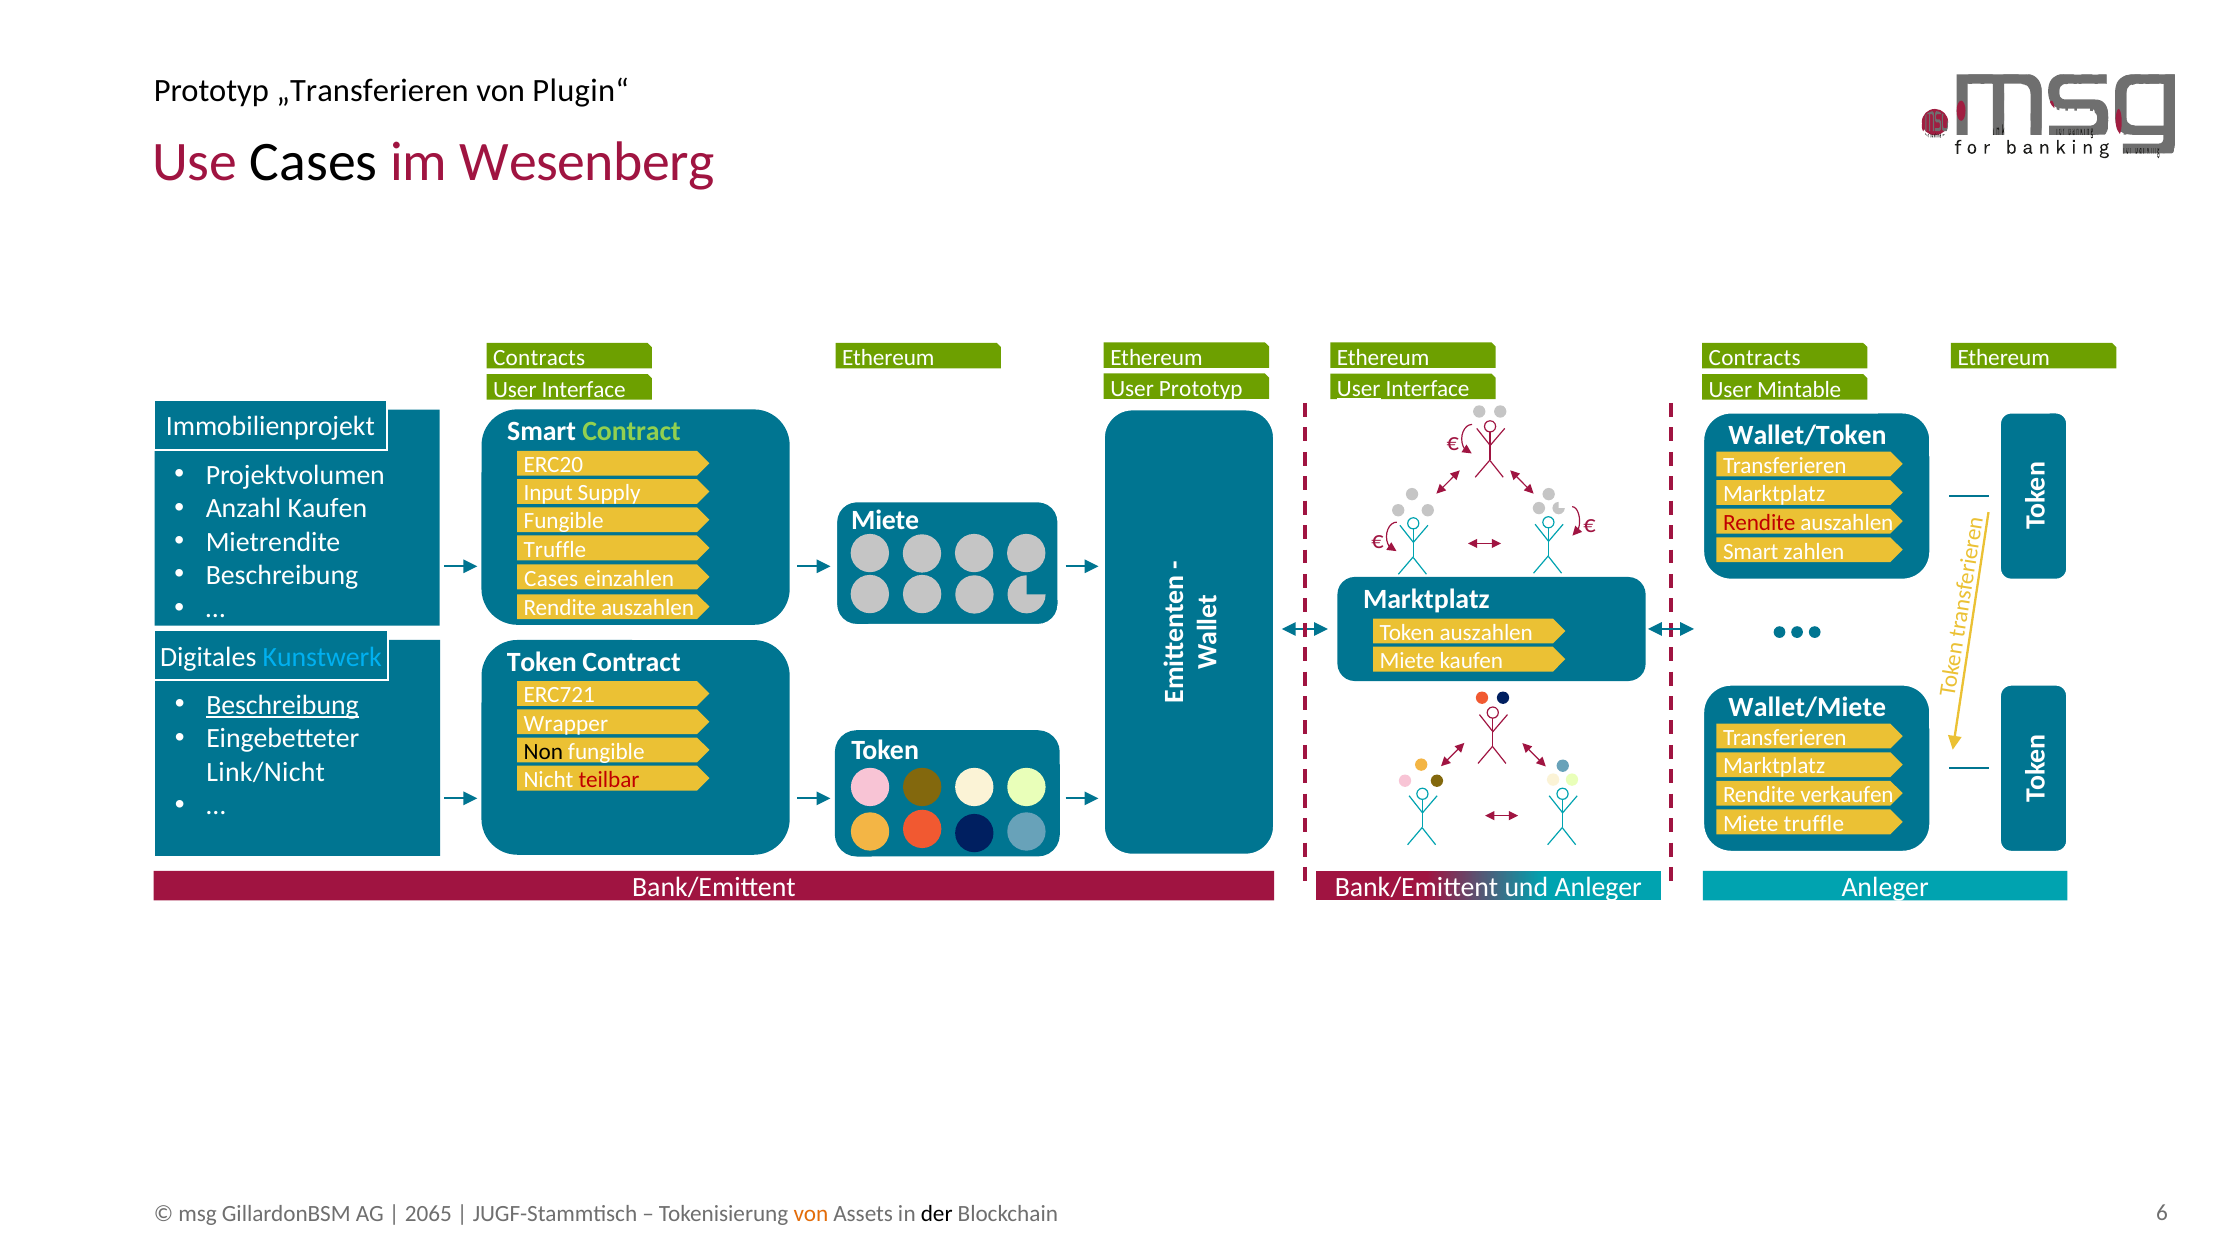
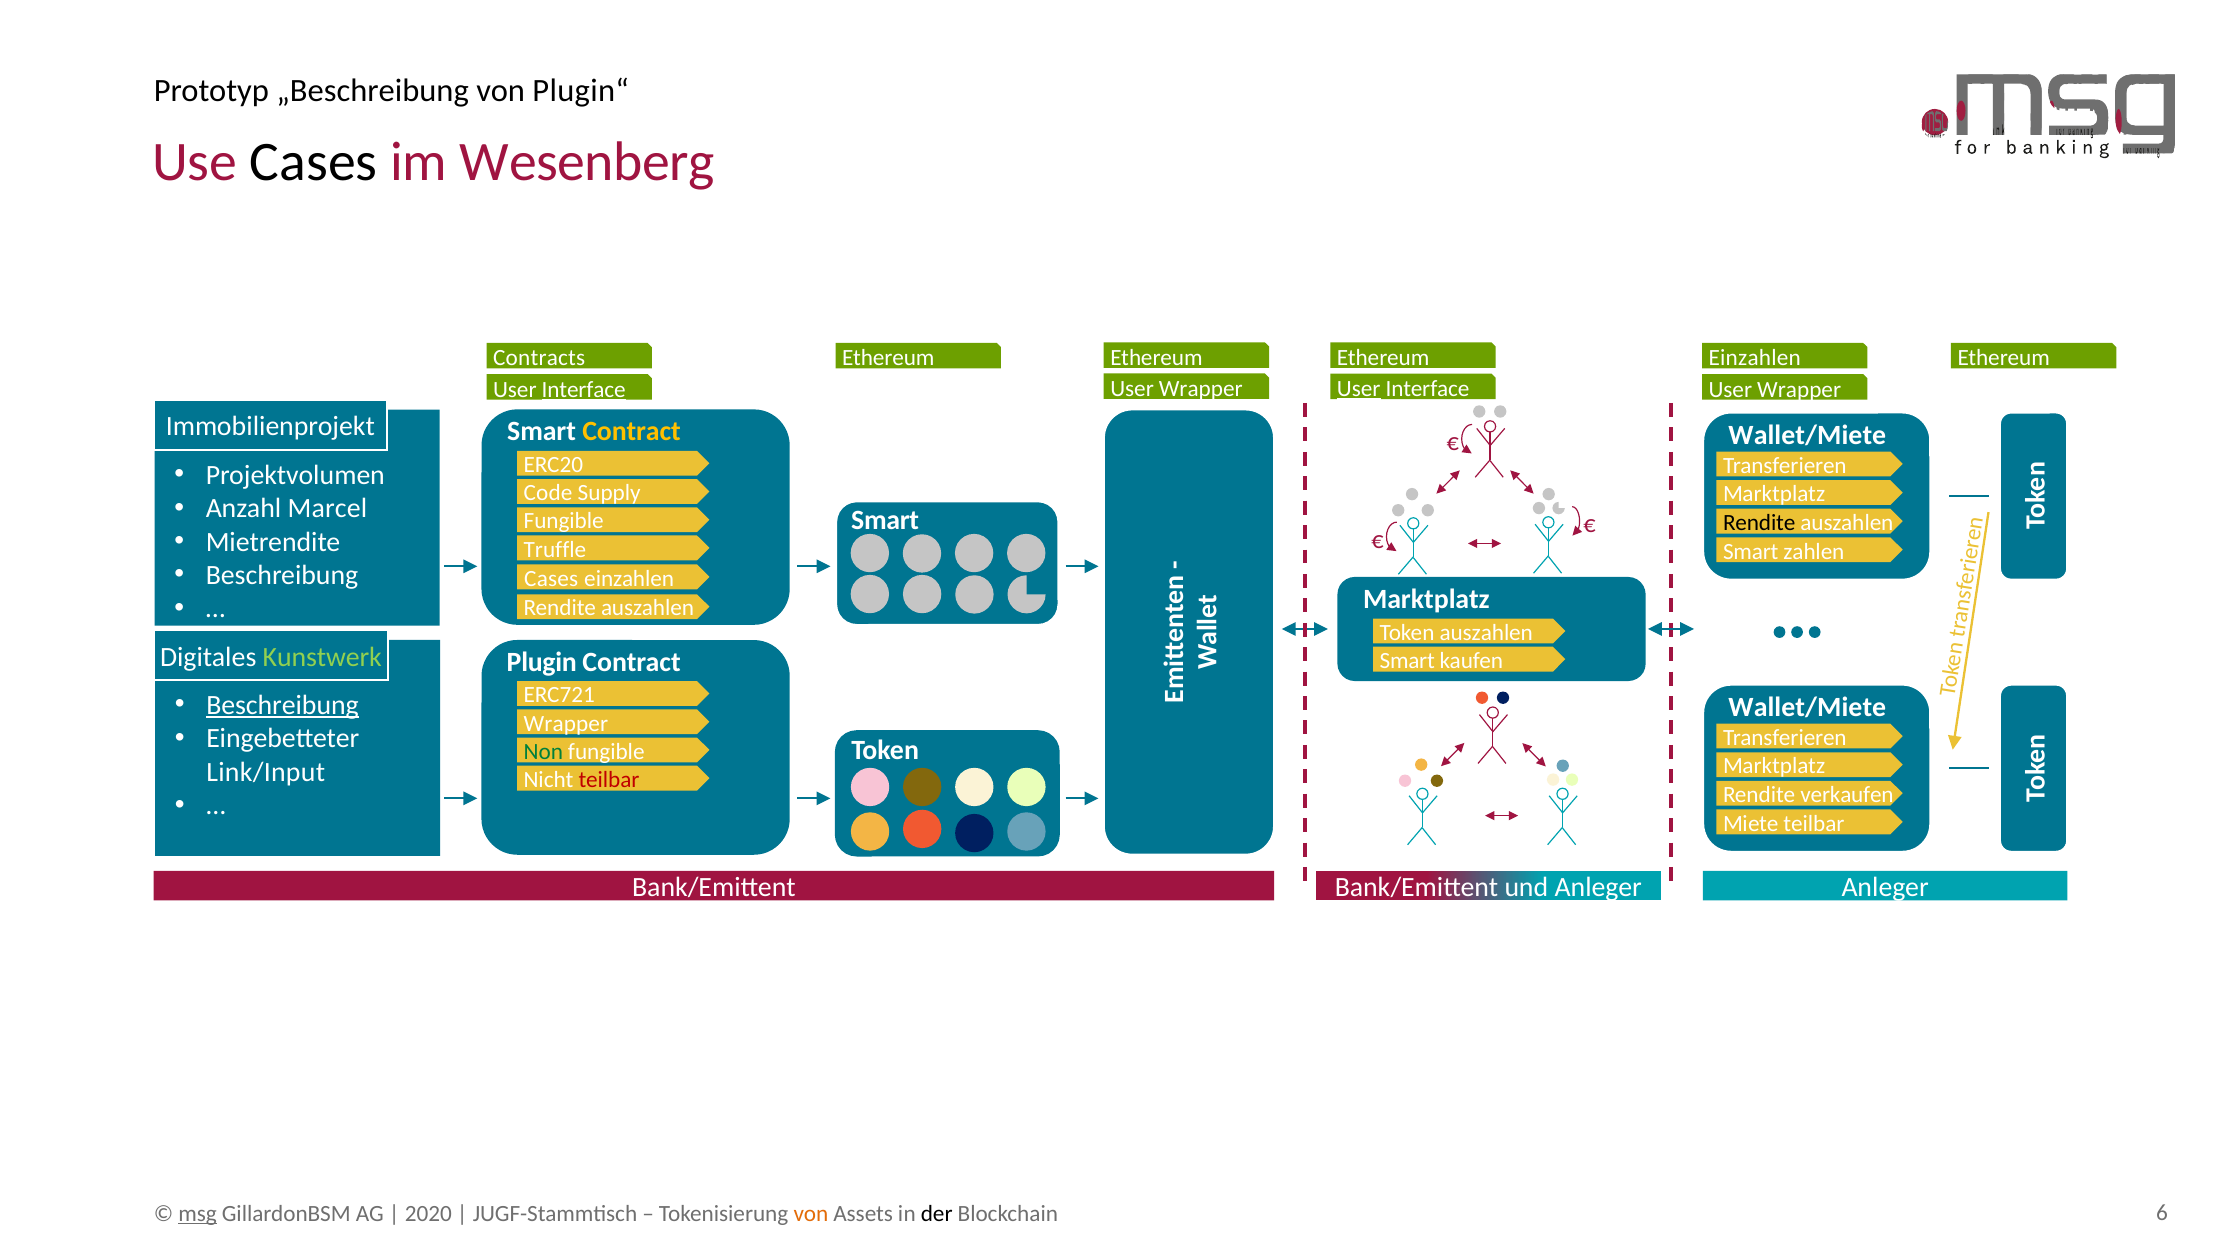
„Transferieren: „Transferieren -> „Beschreibung (373, 91)
Ethereum Contracts: Contracts -> Einzahlen (1755, 358)
Prototyp: Prototyp -> Wrapper (1201, 389)
Interface underline: none -> present (584, 389)
Mintable: Mintable -> Wrapper (1799, 389)
Contract colour: light green -> yellow (632, 432)
Wallet/Token: Wallet/Token -> Wallet/Miete (1807, 435)
Input: Input -> Code (548, 493)
Anzahl Kaufen: Kaufen -> Marcel (327, 508)
Miete: Miete -> Smart (885, 520)
Rendite colour: red -> black (1759, 523)
Kunstwerk colour: light blue -> light green (322, 657)
Token: Token -> Plugin (542, 662)
Miete: Miete -> Smart (1407, 661)
Non colour: black -> green (543, 751)
Link/Nicht: Link/Nicht -> Link/Input (266, 772)
Miete truffle: truffle -> teilbar (1814, 823)
msg underline: none -> present (198, 1213)
2065: 2065 -> 2020 (428, 1213)
